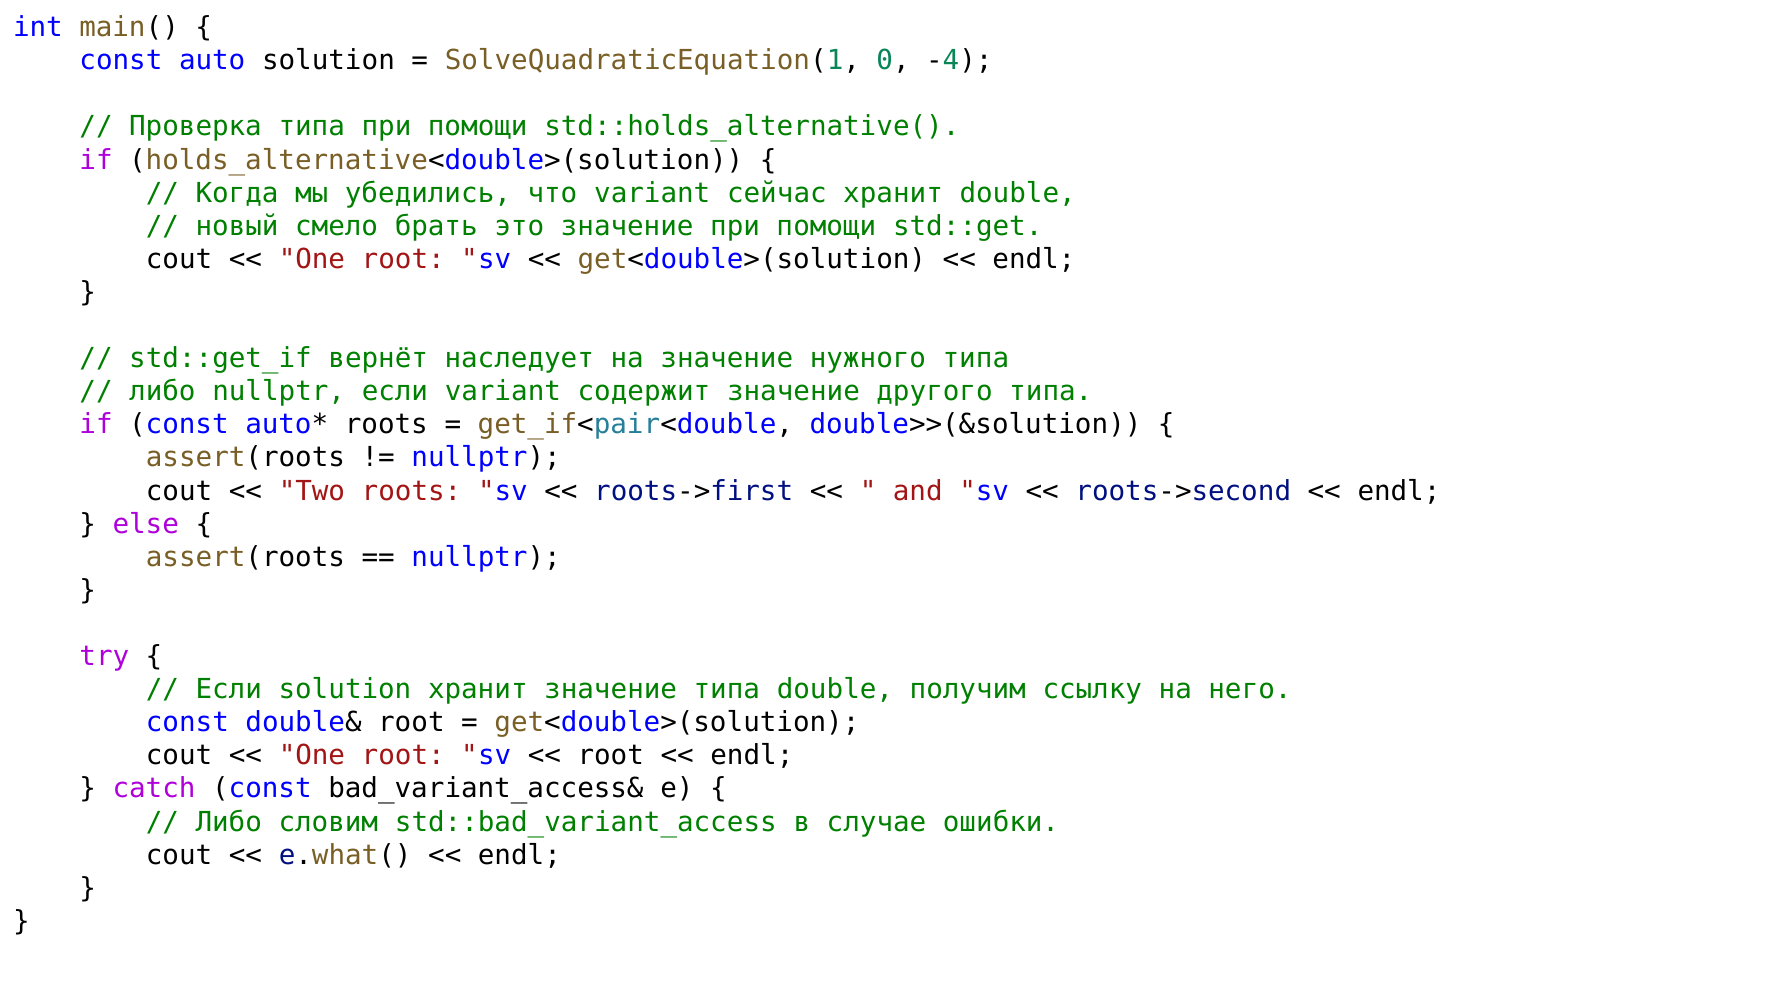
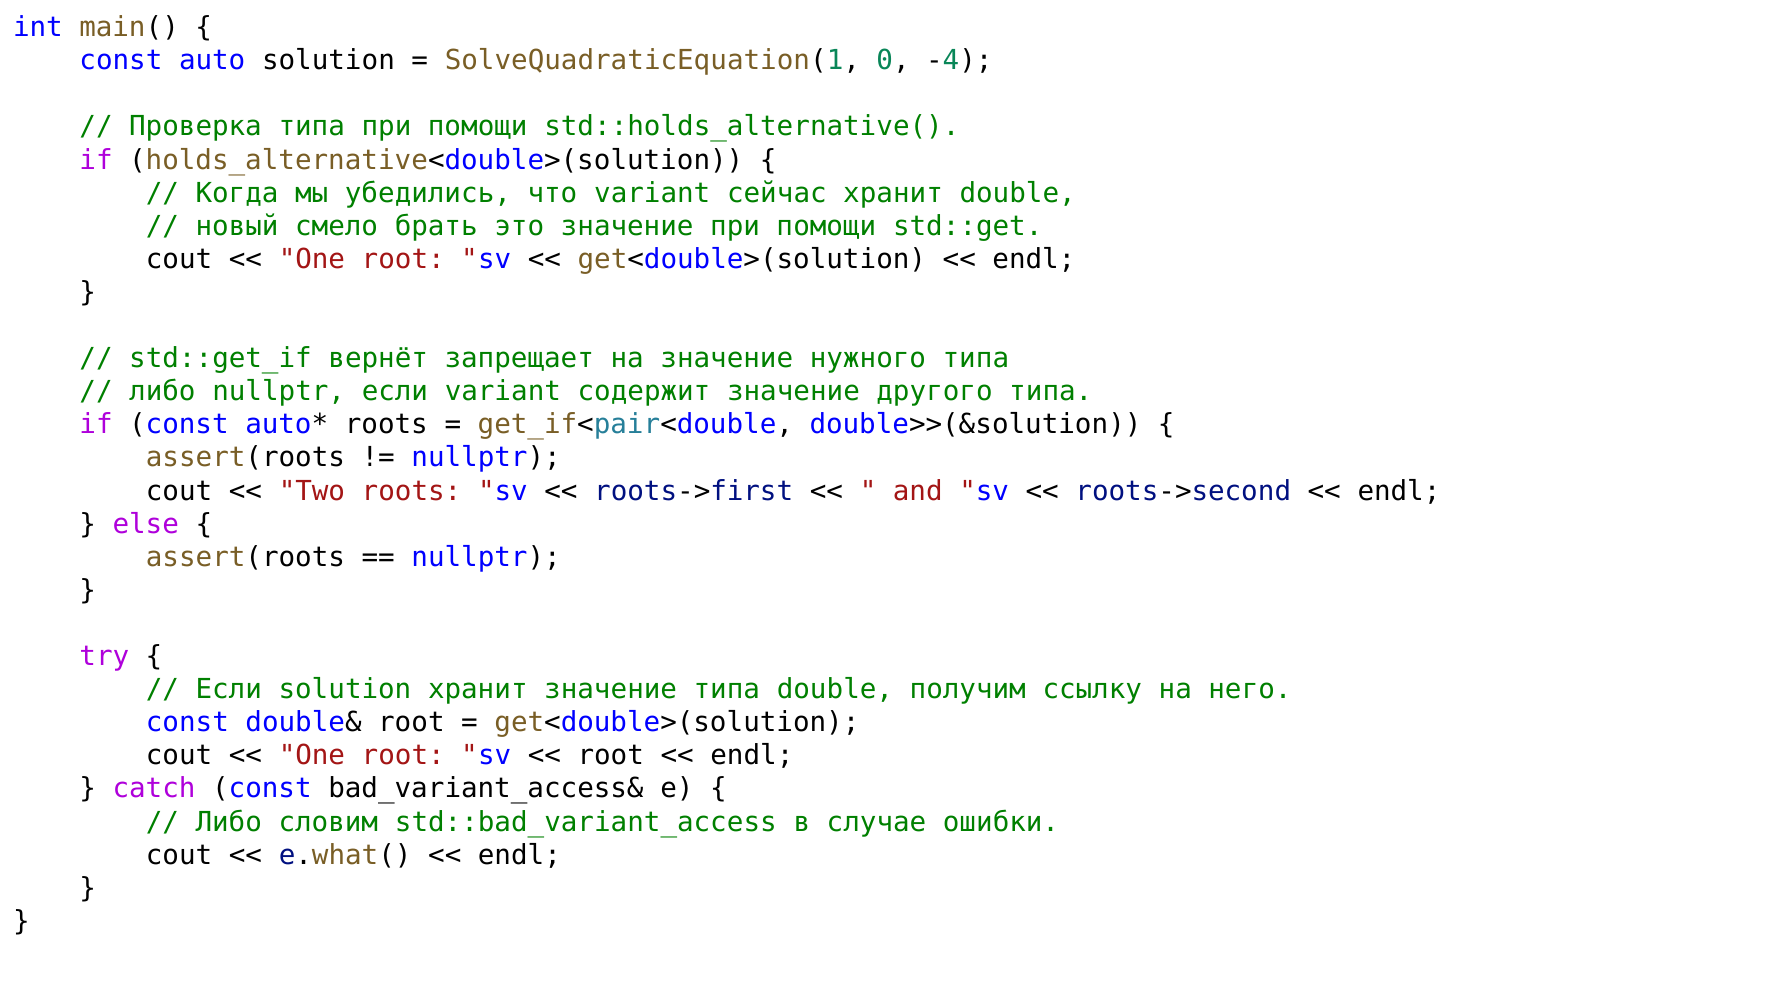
наследует: наследует -> запрещает (519, 359)
